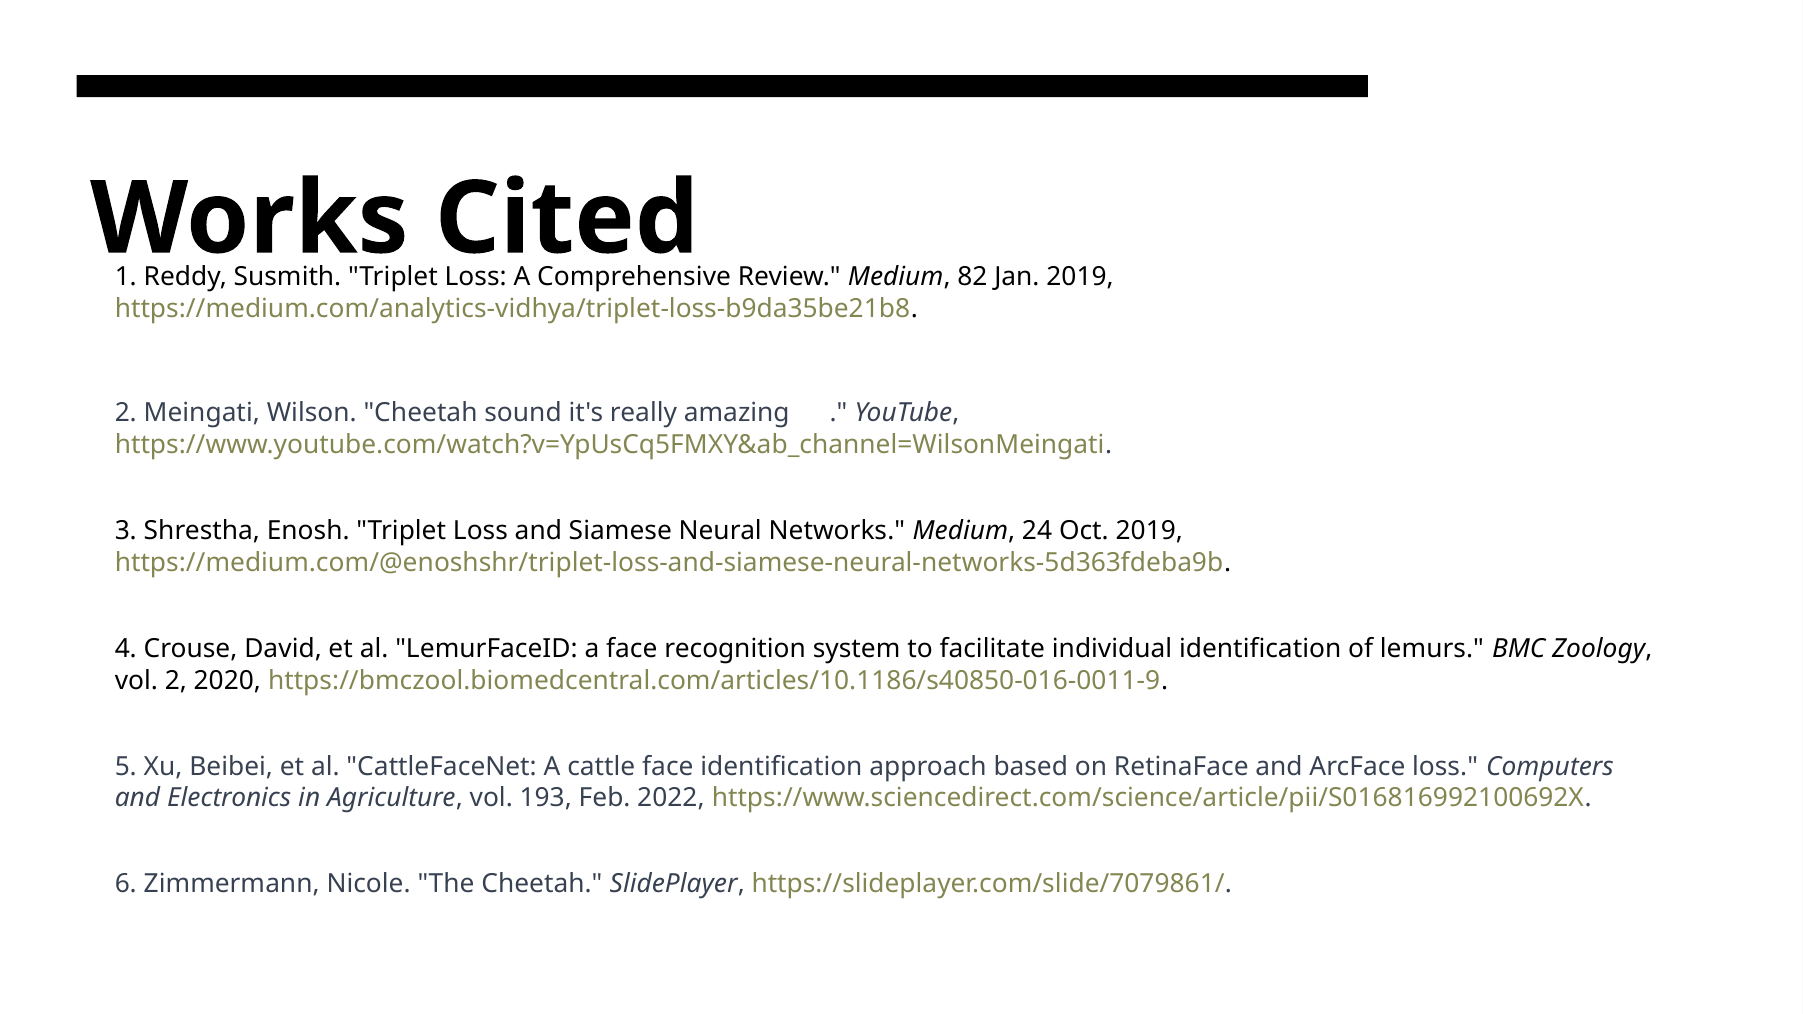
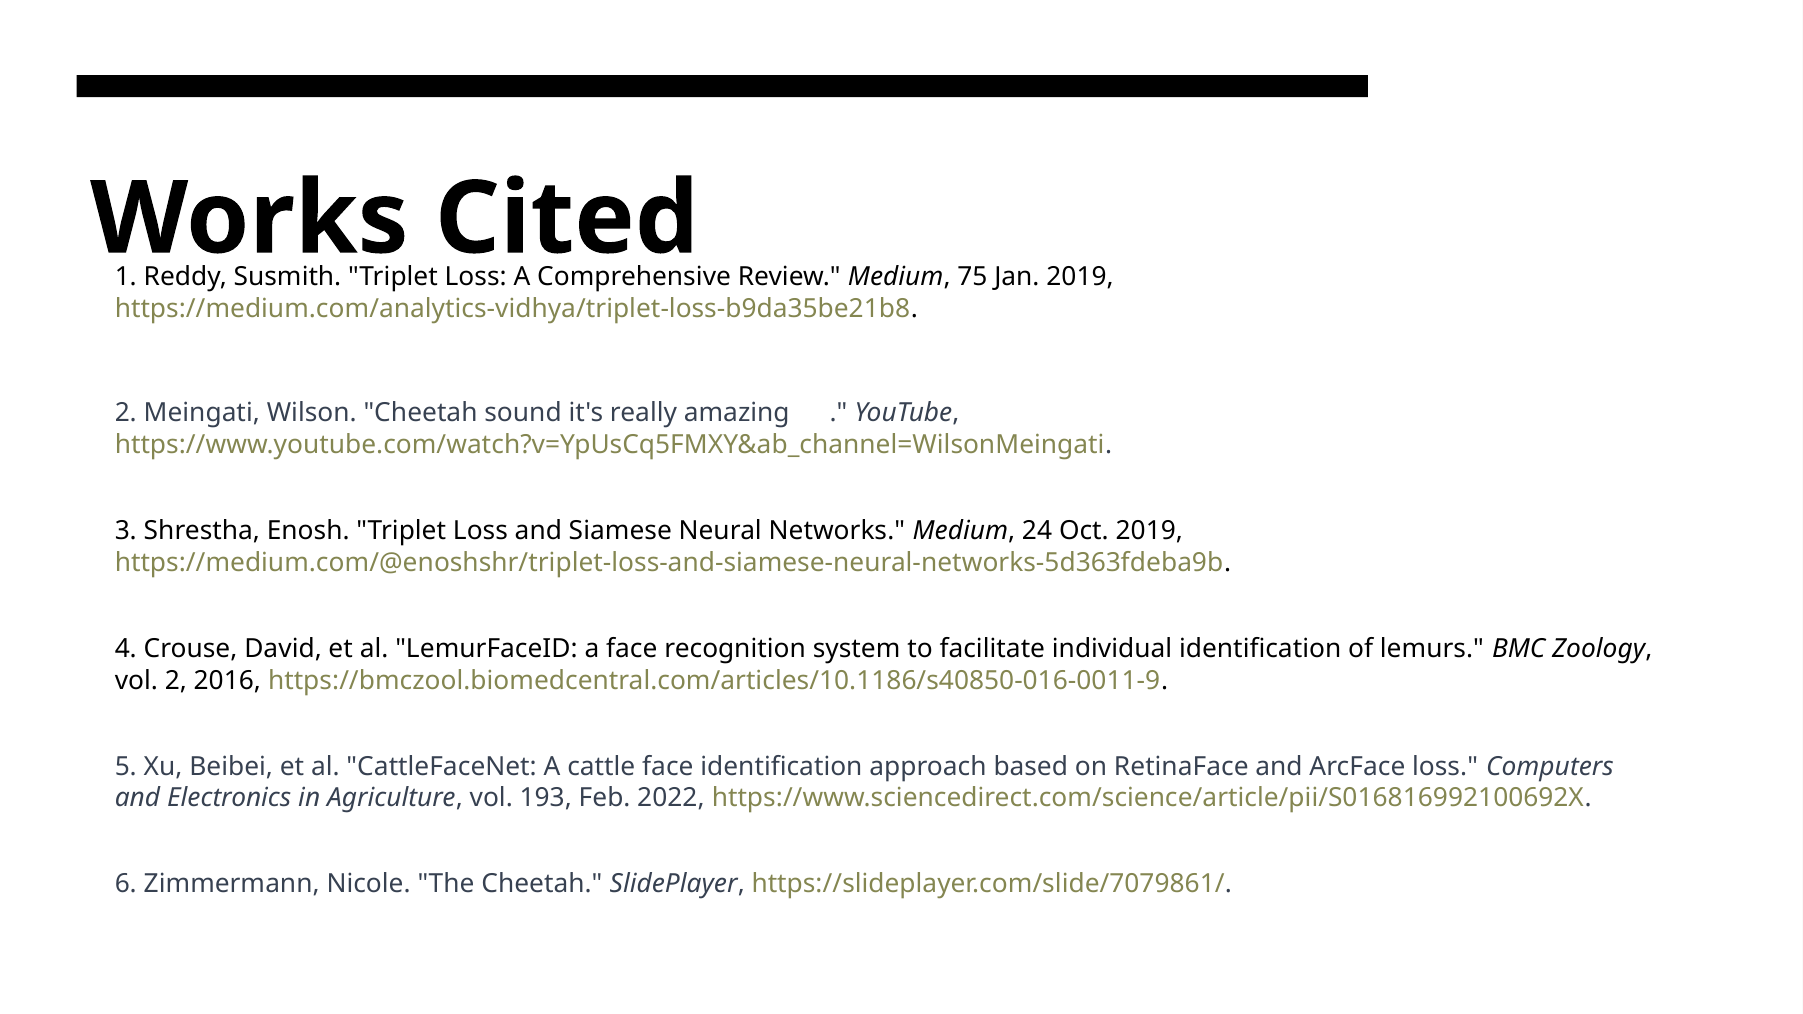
82: 82 -> 75 (972, 277)
2020: 2020 -> 2016 (227, 680)
